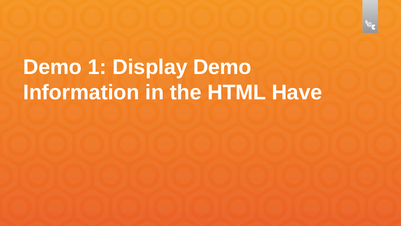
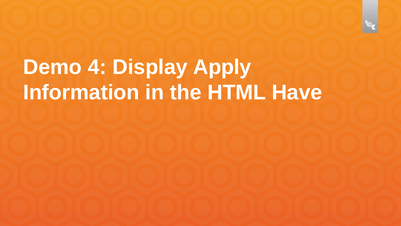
1: 1 -> 4 (97, 67)
Display Demo: Demo -> Apply (222, 67)
